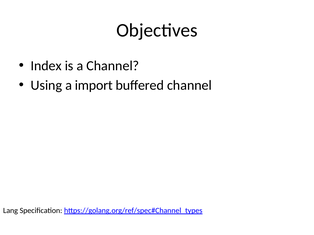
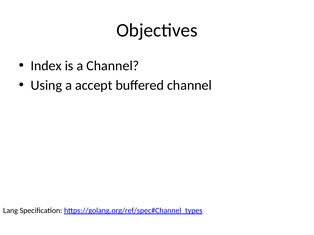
import: import -> accept (94, 85)
